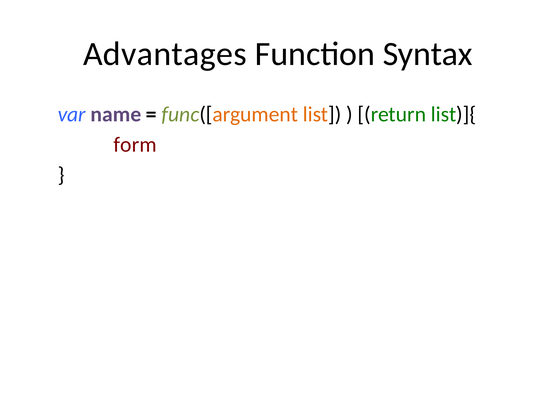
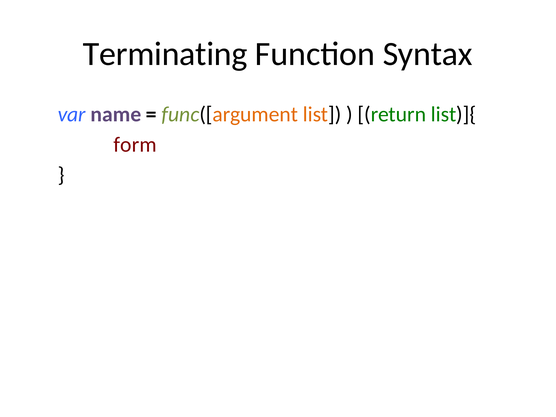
Advantages: Advantages -> Terminating (165, 54)
